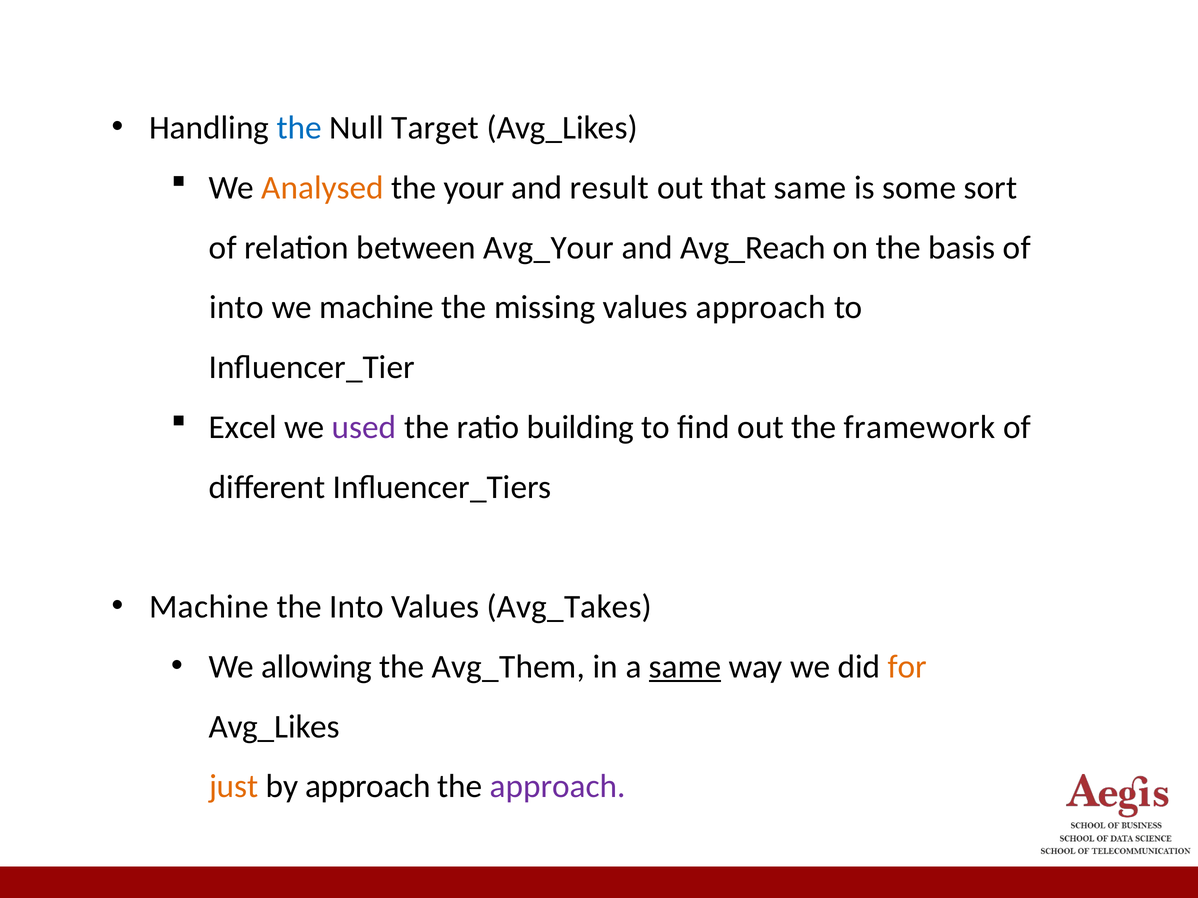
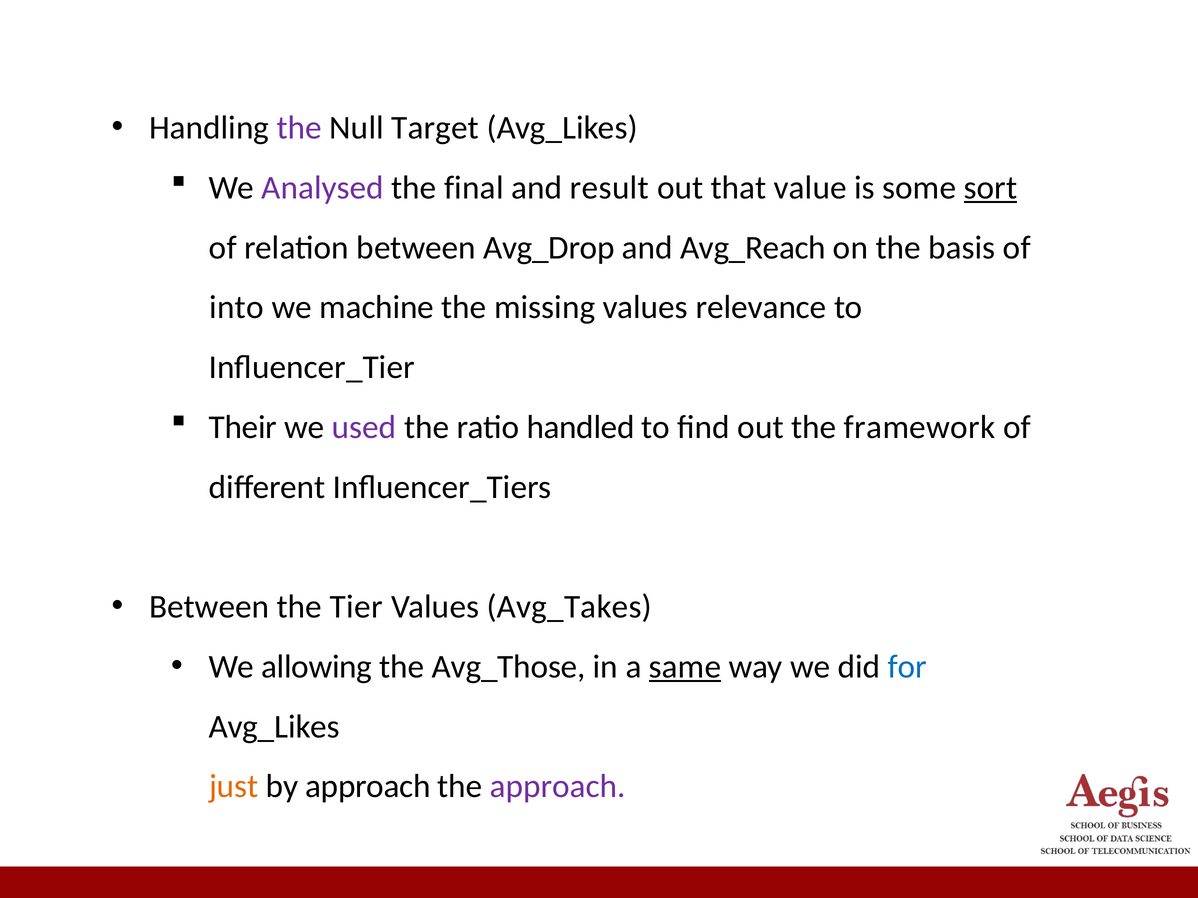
the colour: blue -> purple (299, 128)
Analysed colour: orange -> purple (323, 188)
your: your -> final (474, 188)
that same: same -> value (810, 188)
sort underline: none -> present (991, 188)
Avg_Your: Avg_Your -> Avg_Drop (549, 248)
values approach: approach -> relevance (761, 308)
Excel: Excel -> Their (243, 427)
building: building -> handled (581, 427)
Machine: Machine -> Between (209, 607)
the Into: Into -> Tier (356, 607)
Avg_Them: Avg_Them -> Avg_Those (509, 667)
for colour: orange -> blue (907, 667)
